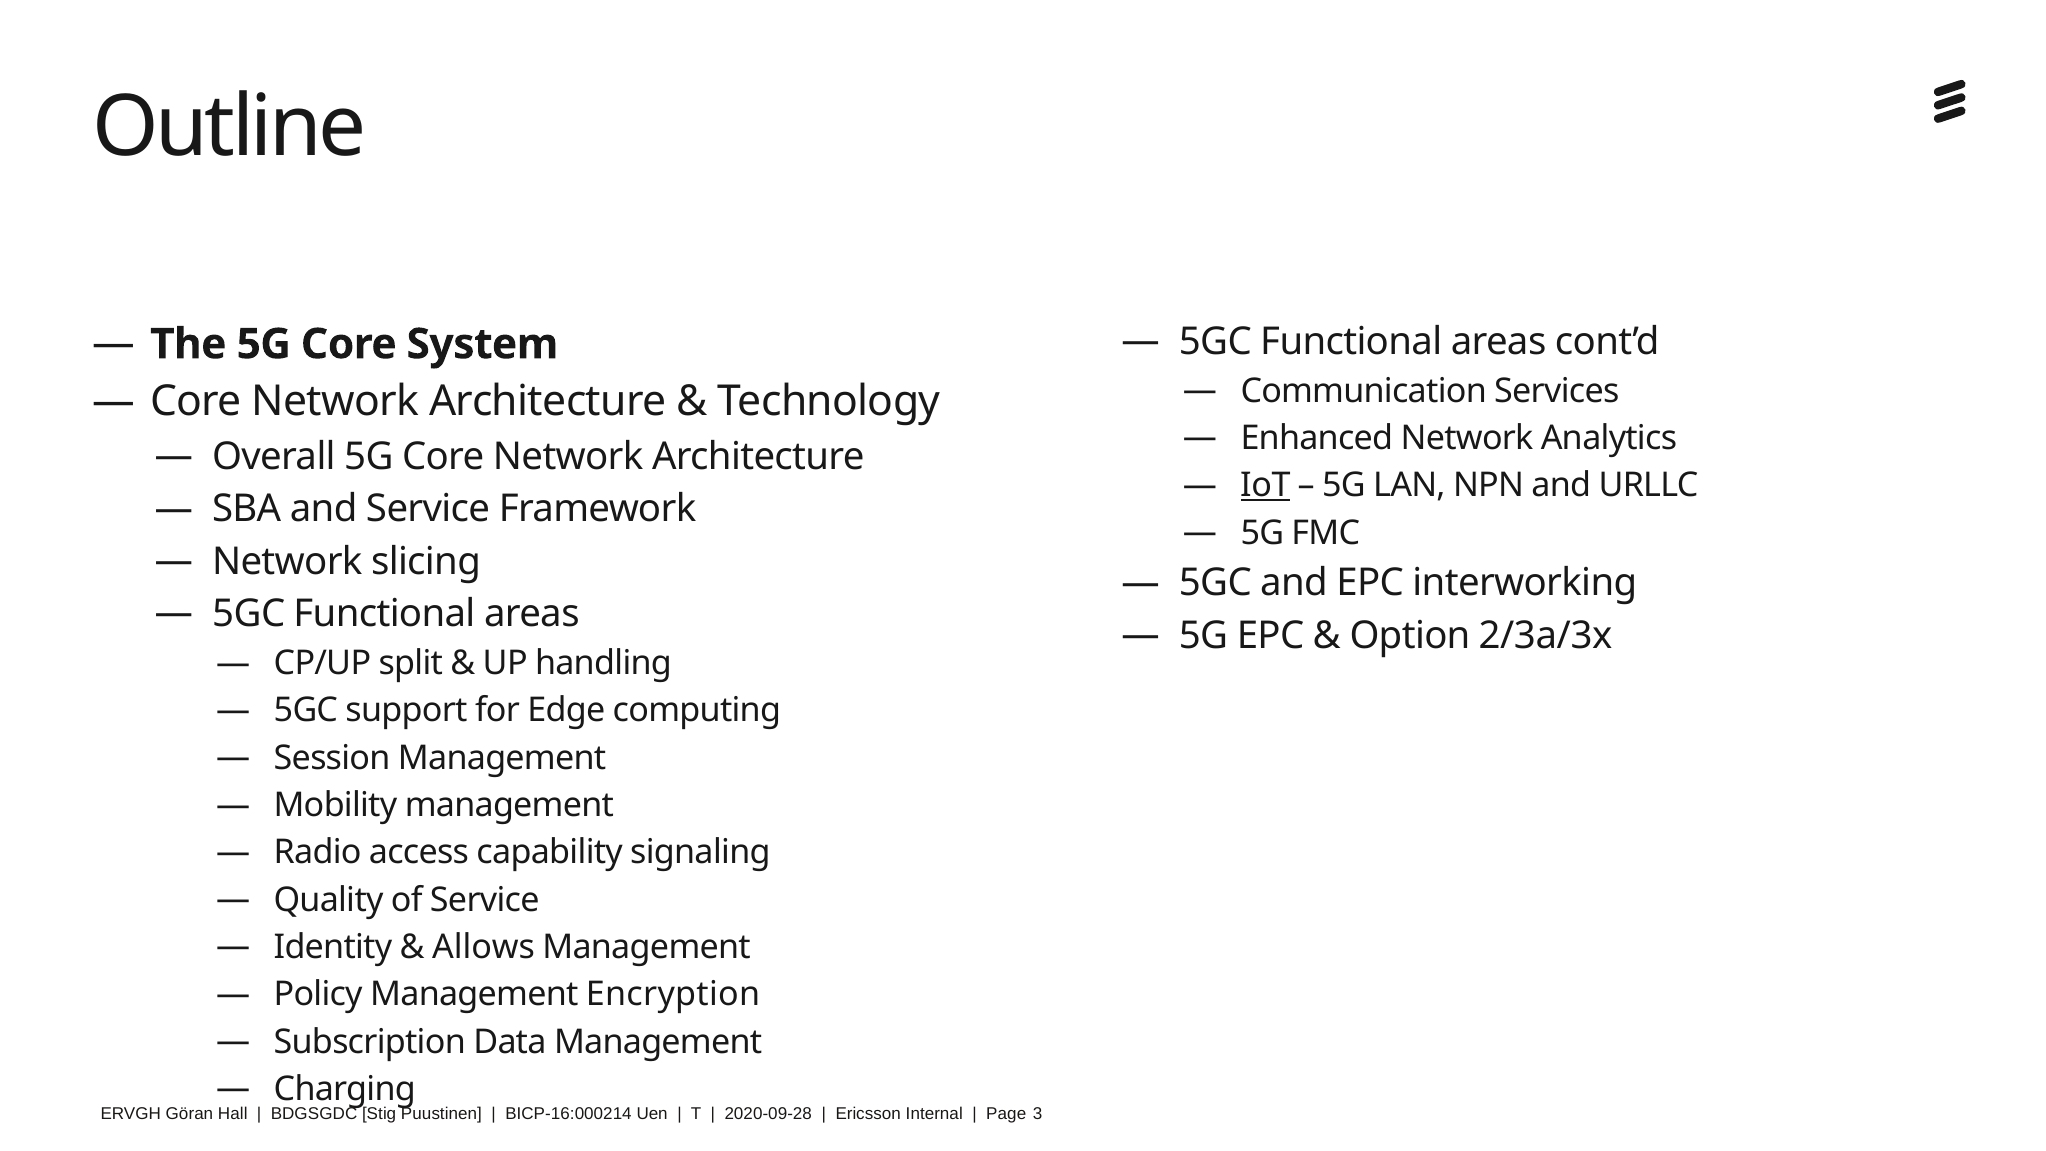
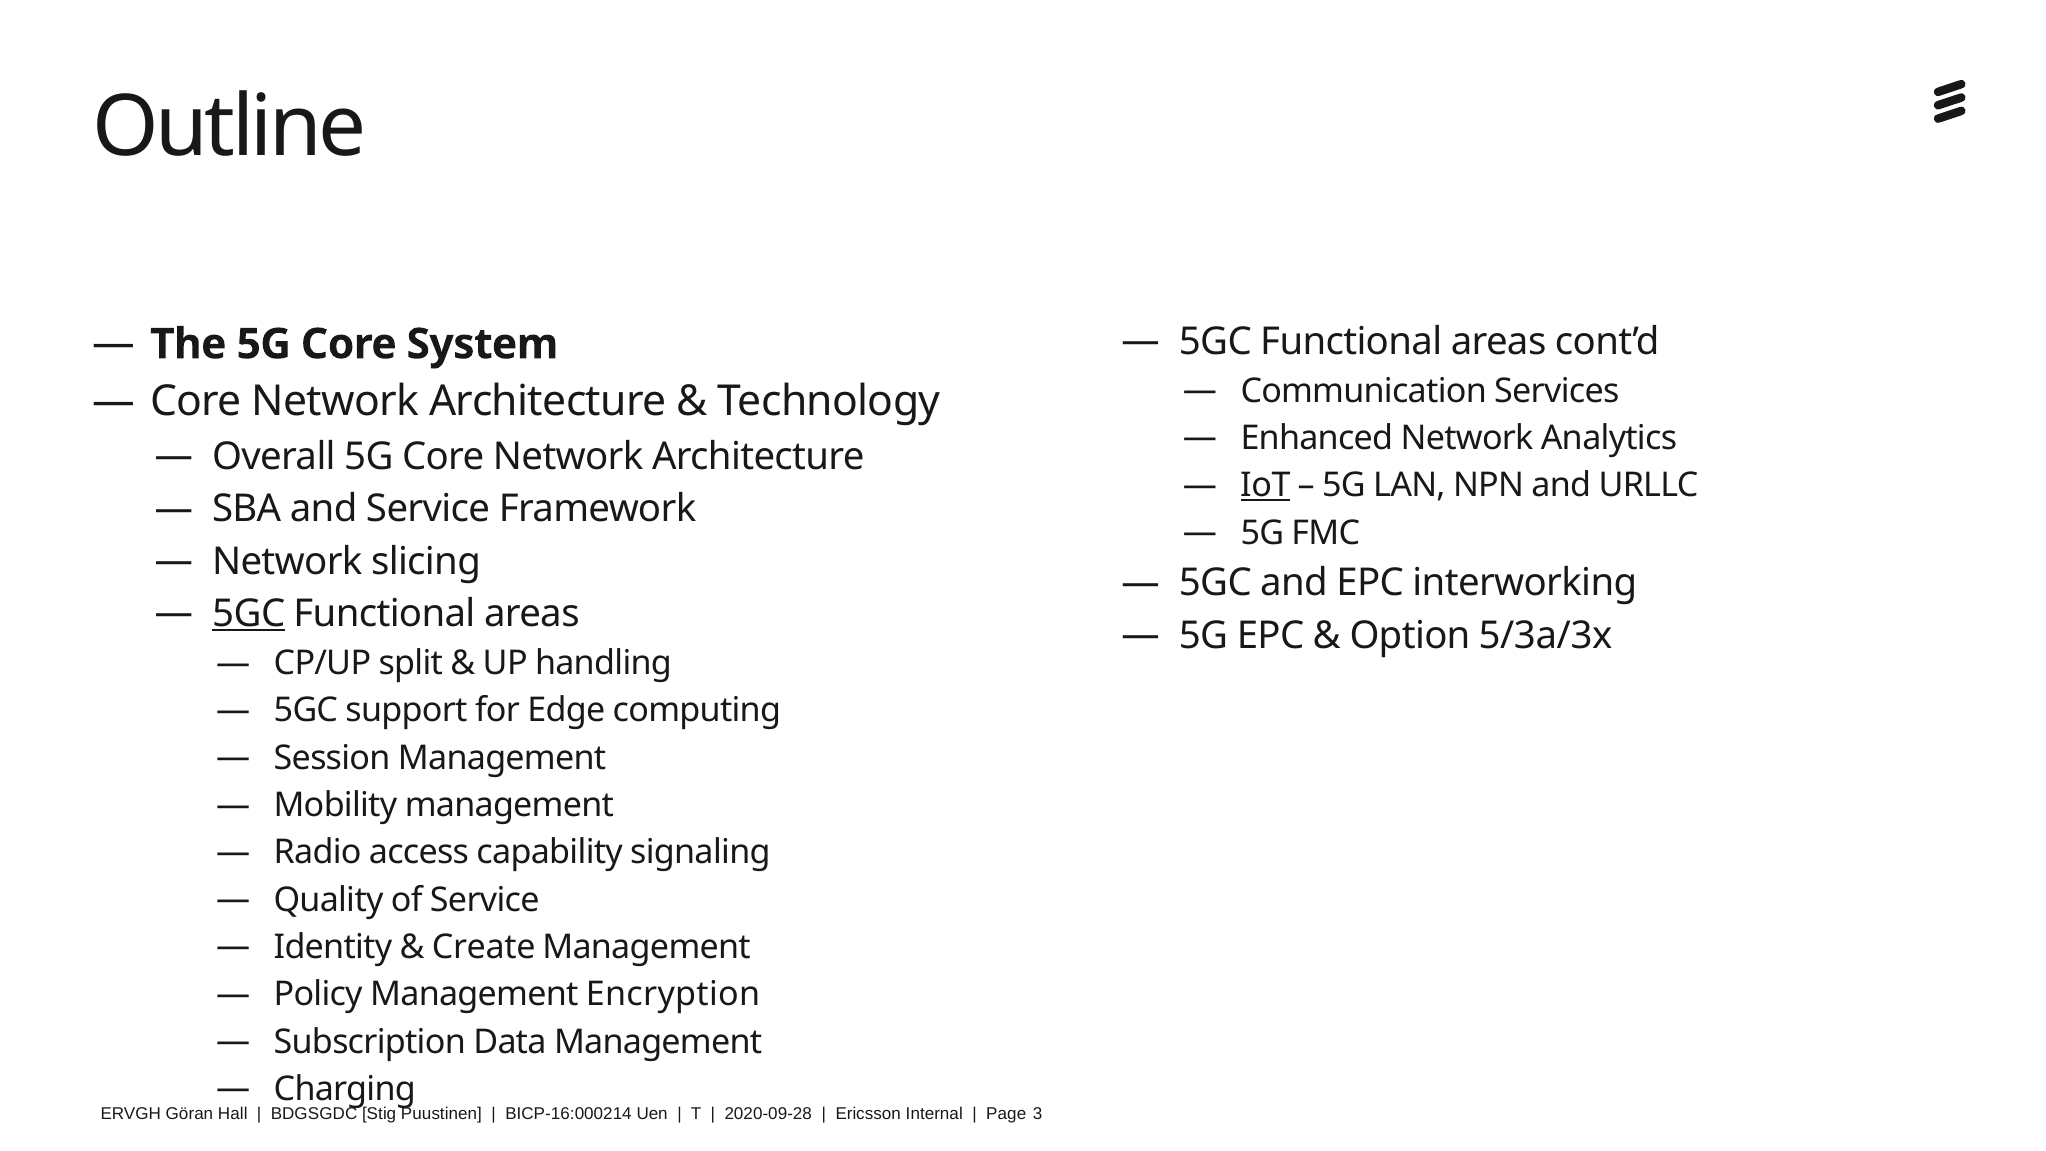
5GC underline: none -> present (249, 614)
2/3a/3x: 2/3a/3x -> 5/3a/3x (1545, 635)
Allows: Allows -> Create (484, 947)
